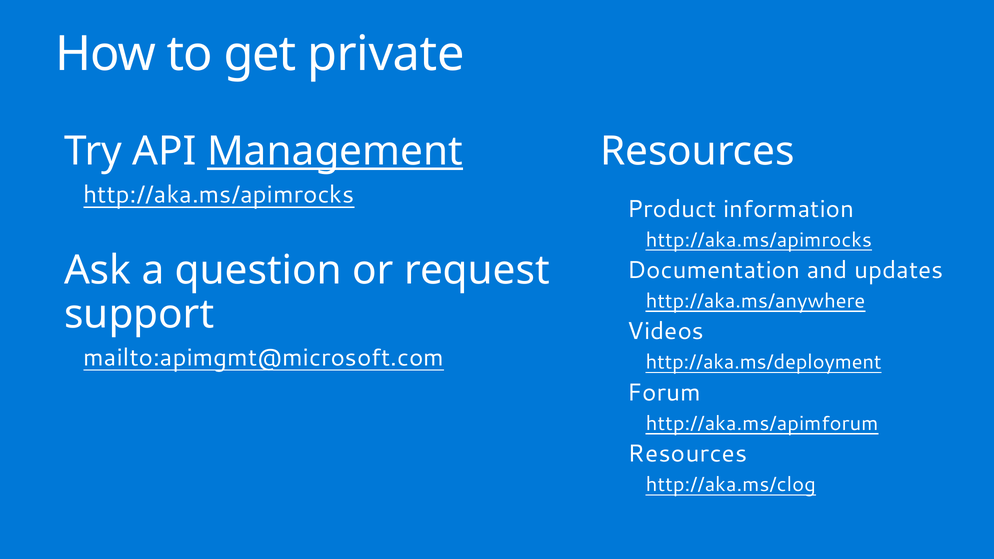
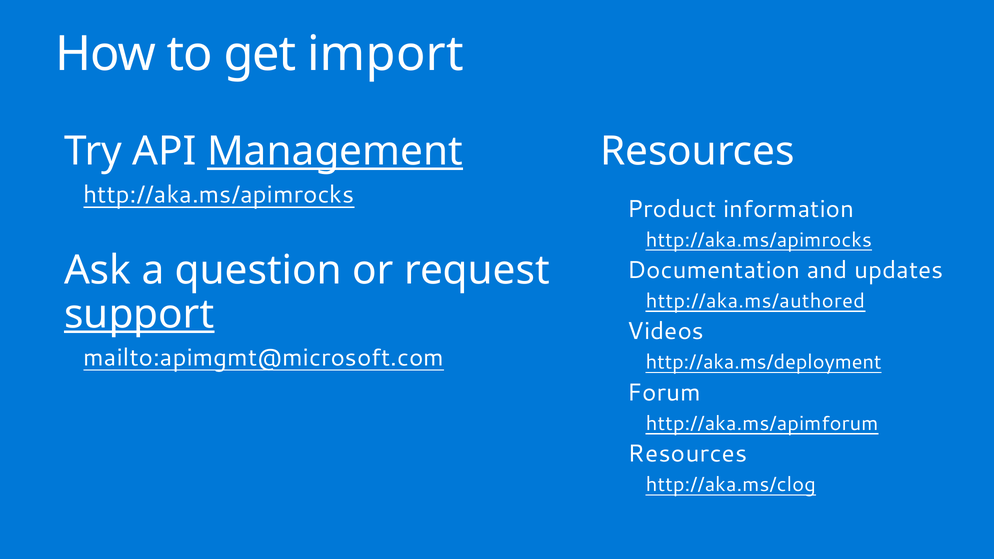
private: private -> import (385, 54)
http://aka.ms/anywhere: http://aka.ms/anywhere -> http://aka.ms/authored (755, 301)
support underline: none -> present (139, 314)
